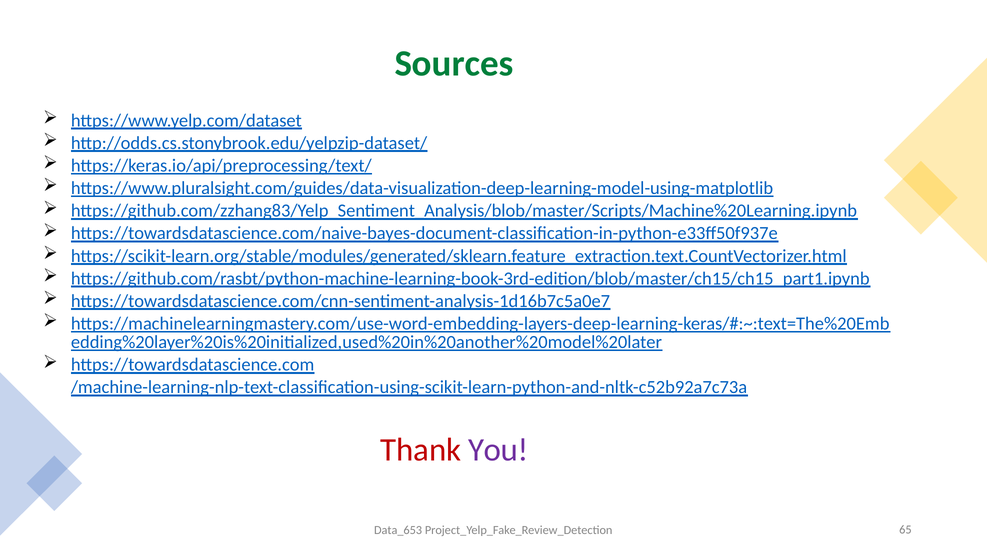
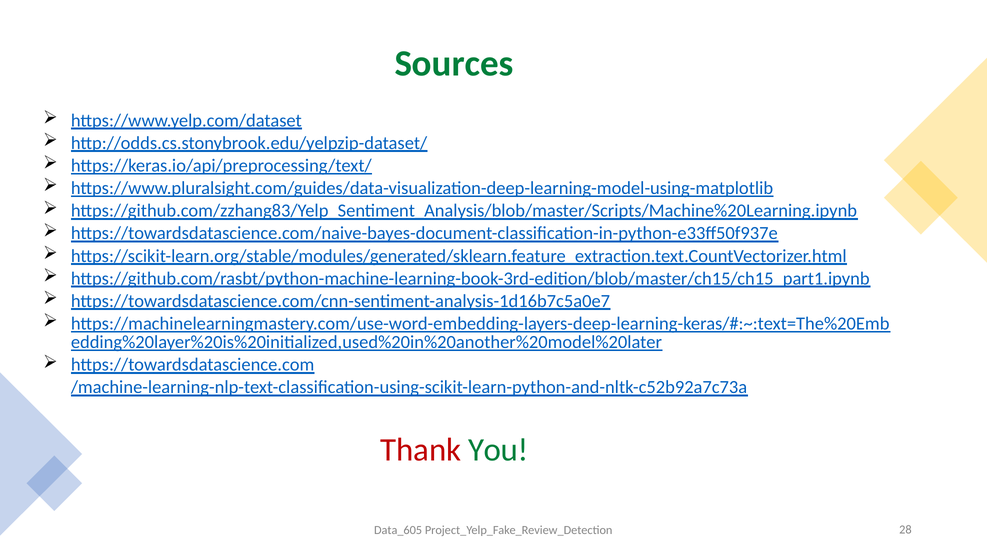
You colour: purple -> green (498, 450)
Data_653: Data_653 -> Data_605 (398, 530)
65: 65 -> 28 (905, 530)
